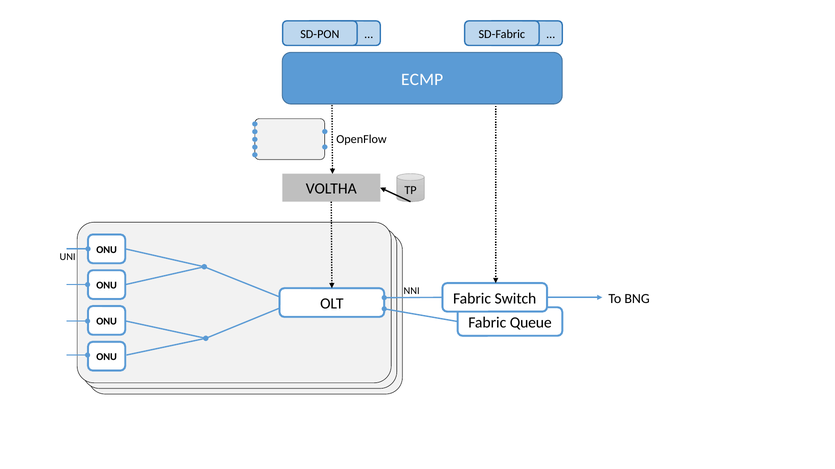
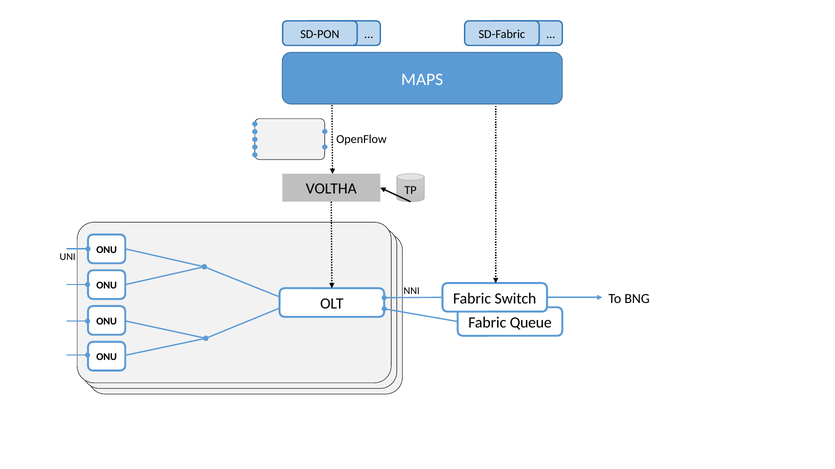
ECMP: ECMP -> MAPS (422, 80)
